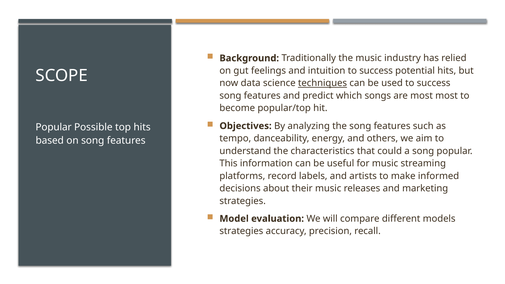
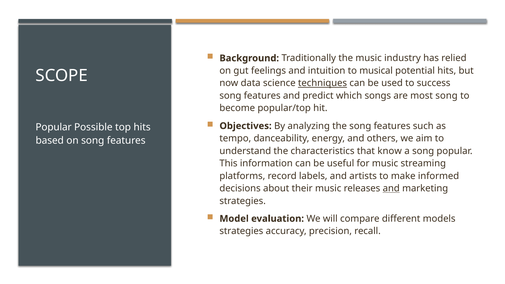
intuition to success: success -> musical (376, 71)
most most: most -> song (447, 96)
could: could -> know (390, 151)
and underline: none -> present (391, 188)
